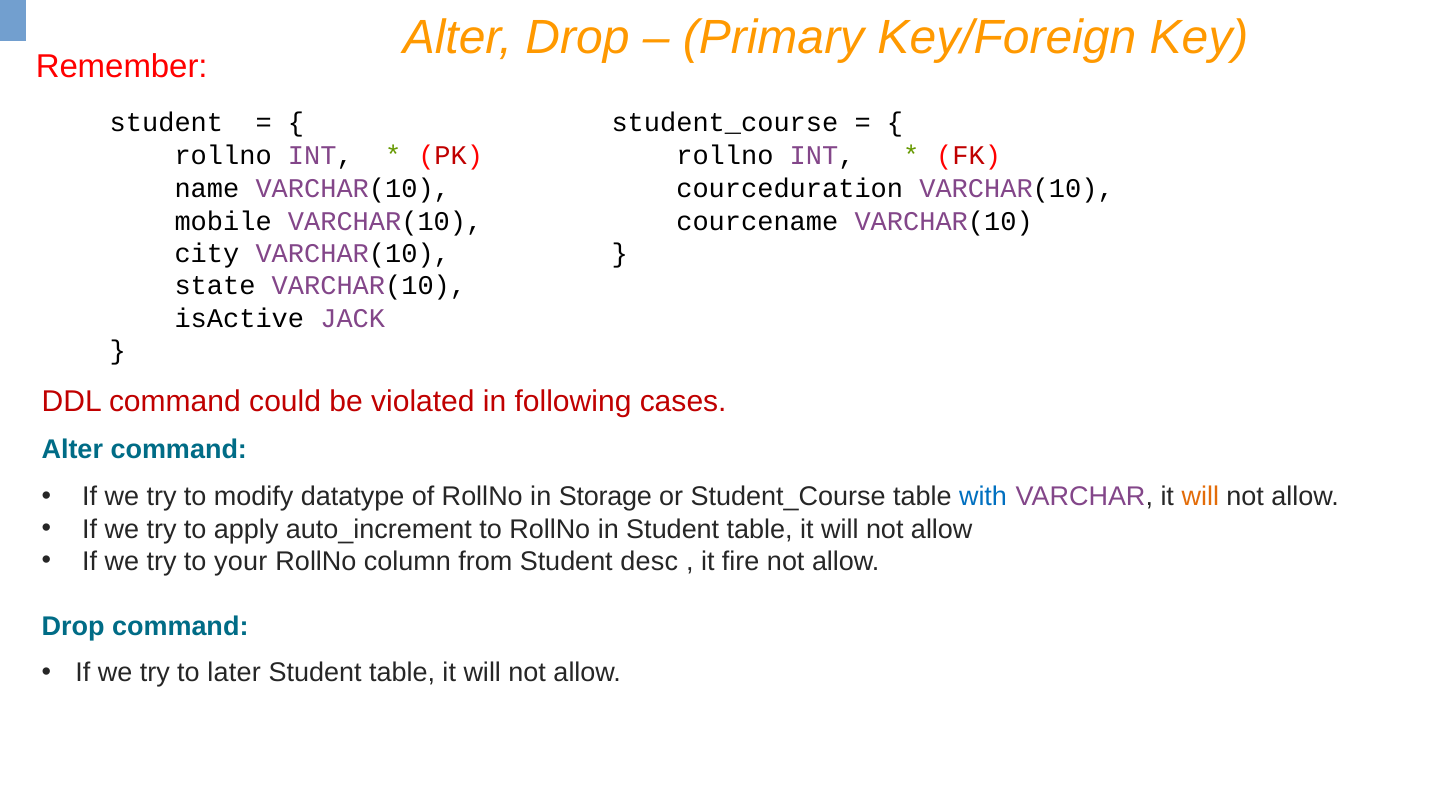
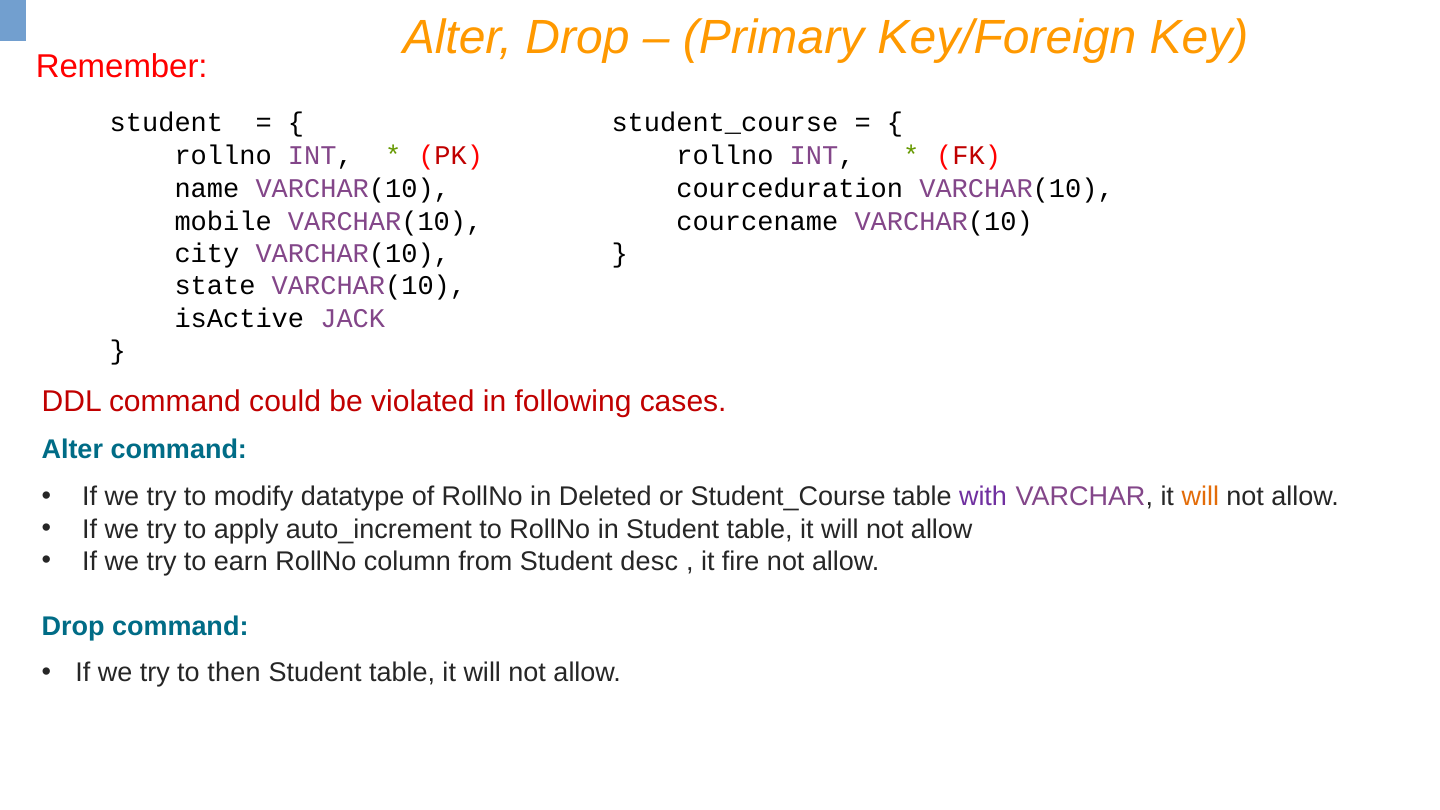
Storage: Storage -> Deleted (605, 497)
with colour: blue -> purple (983, 497)
your: your -> earn (241, 561)
later: later -> then (234, 673)
